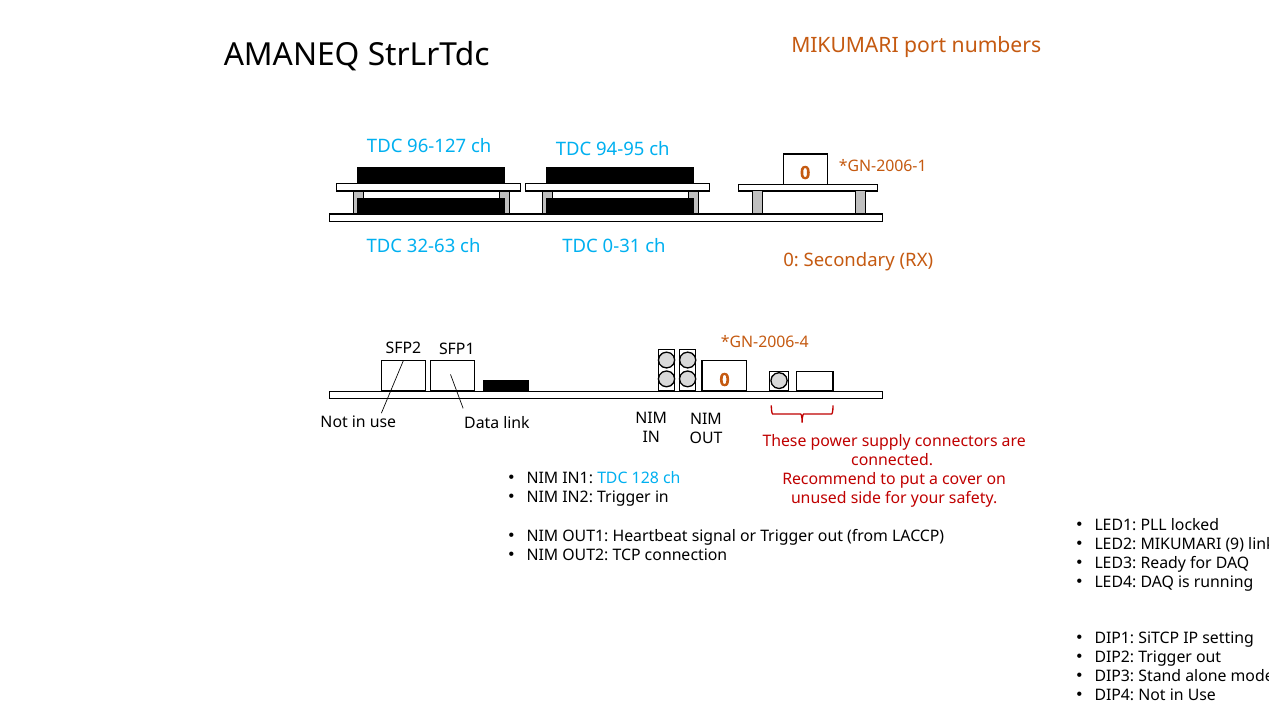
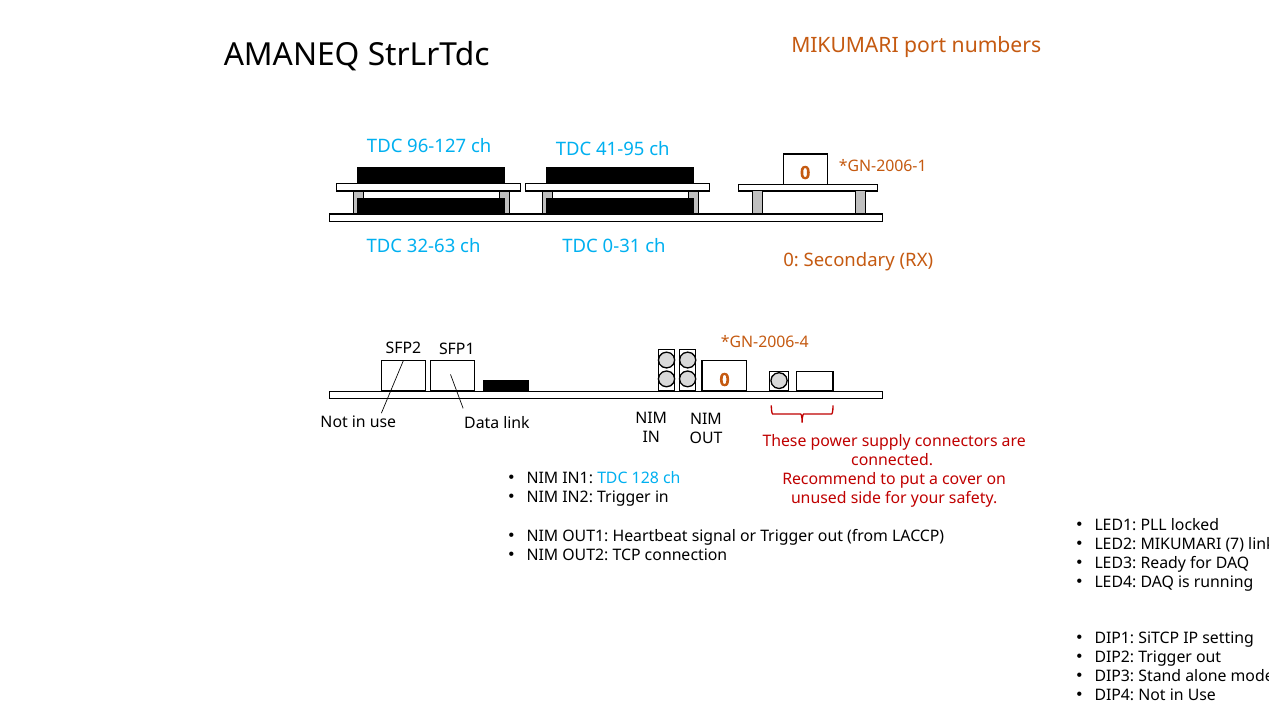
94-95: 94-95 -> 41-95 (620, 149)
9: 9 -> 7 (1235, 544)
